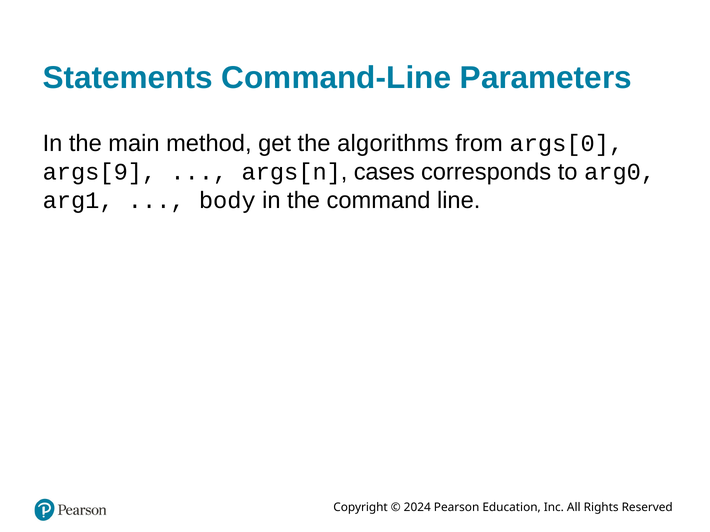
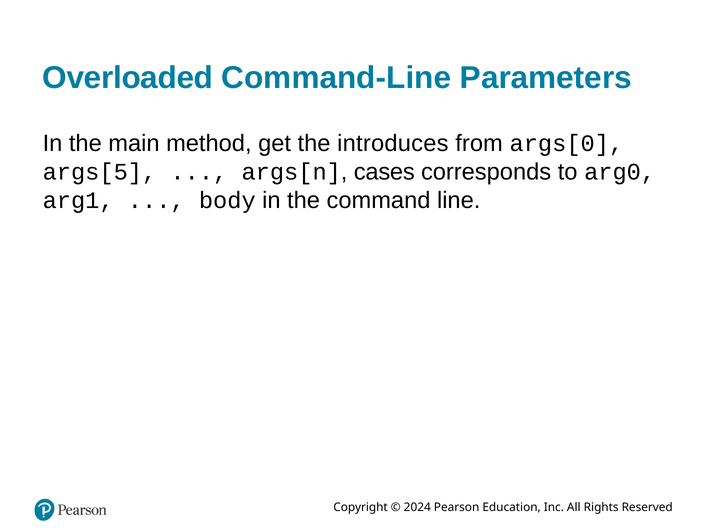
Statements: Statements -> Overloaded (128, 78)
algorithms: algorithms -> introduces (393, 144)
args[9: args[9 -> args[5 (99, 172)
